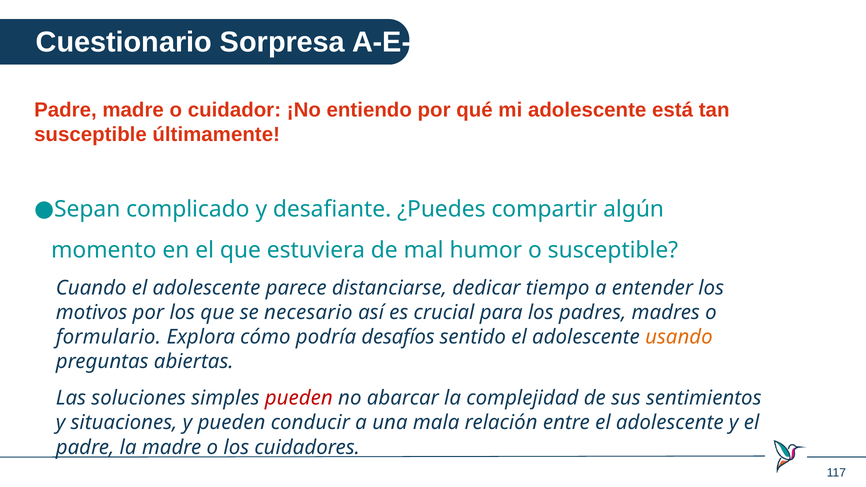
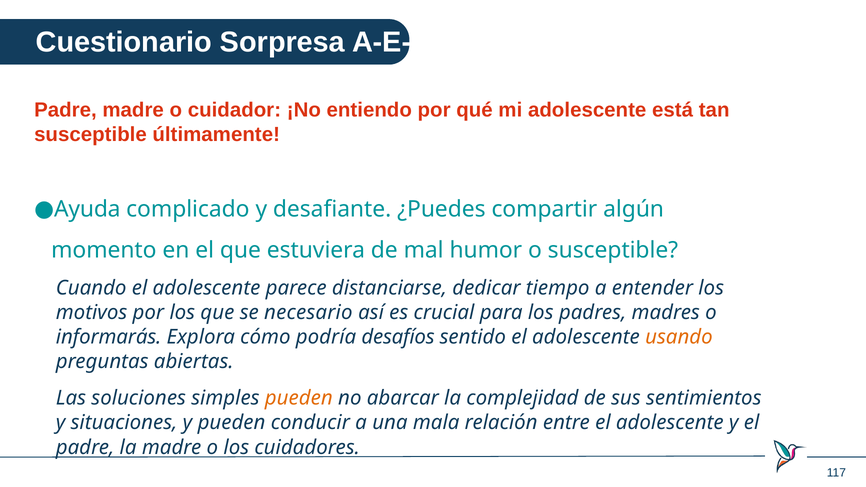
Sepan: Sepan -> Ayuda (87, 209)
formulario: formulario -> informarás (109, 337)
pueden colour: red -> orange (299, 398)
